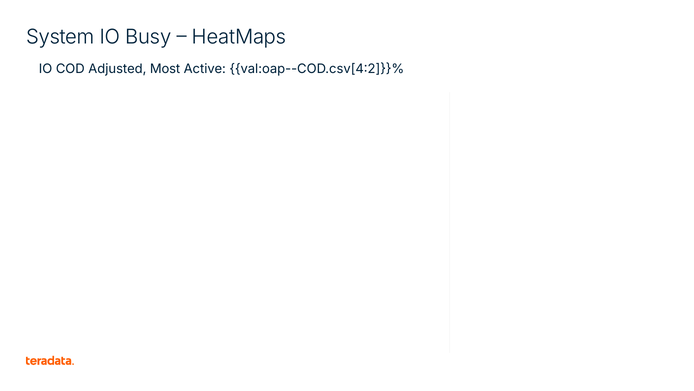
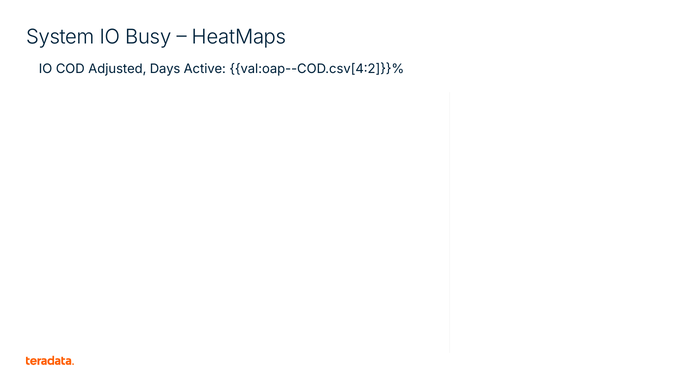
Most: Most -> Days (165, 69)
